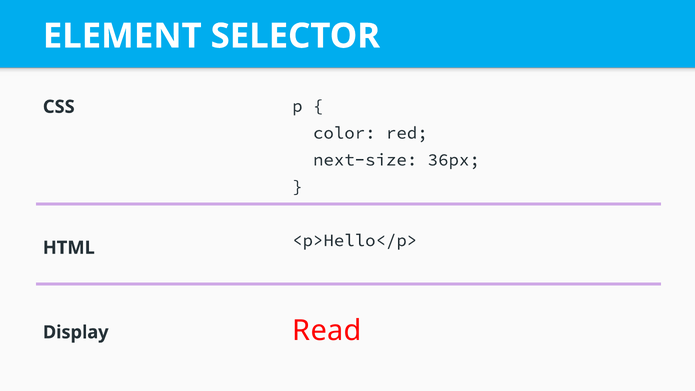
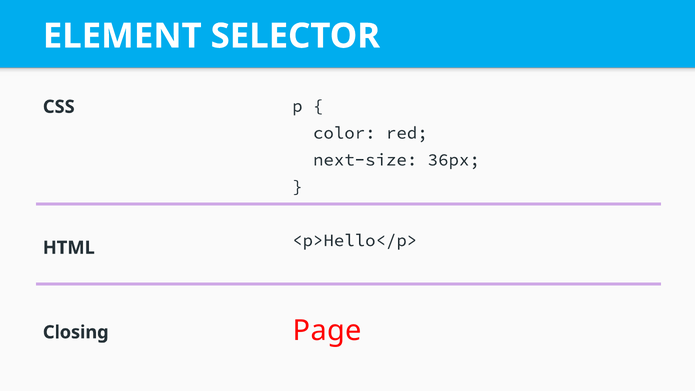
Read: Read -> Page (327, 331)
Display: Display -> Closing (76, 332)
